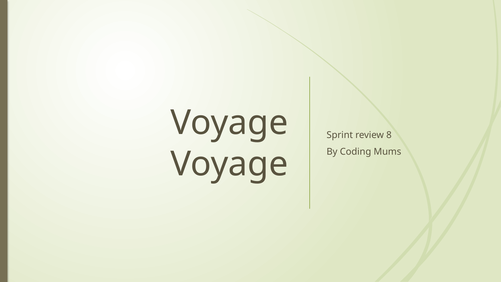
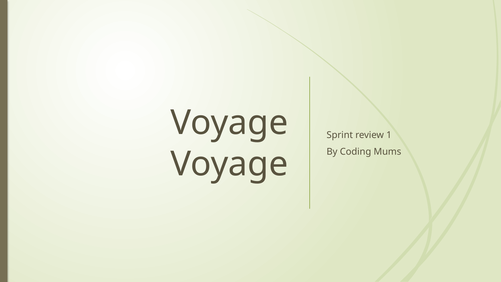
8: 8 -> 1 (389, 135)
